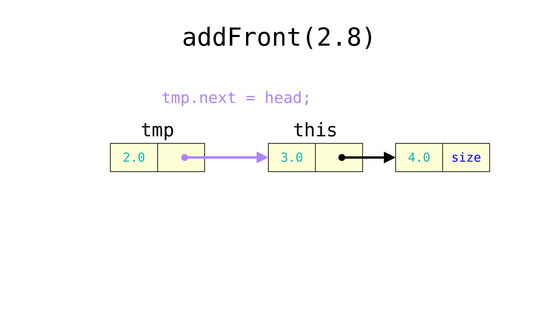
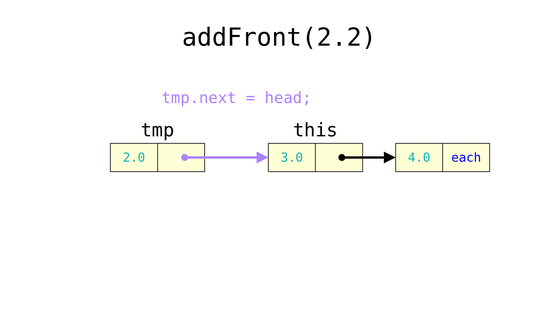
addFront(2.8: addFront(2.8 -> addFront(2.2 (279, 38)
size: size -> each (466, 157)
